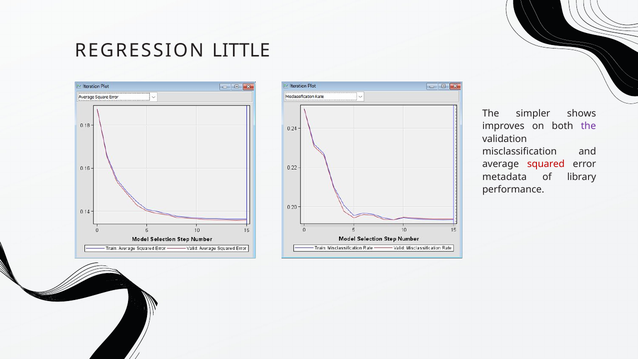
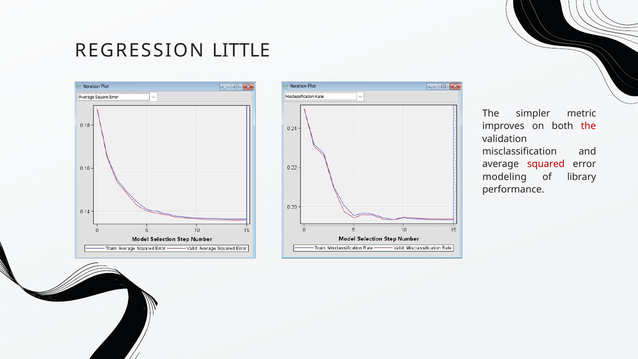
shows: shows -> metric (582, 113)
the colour: purple -> red (588, 126)
metadata: metadata -> modeling (505, 177)
